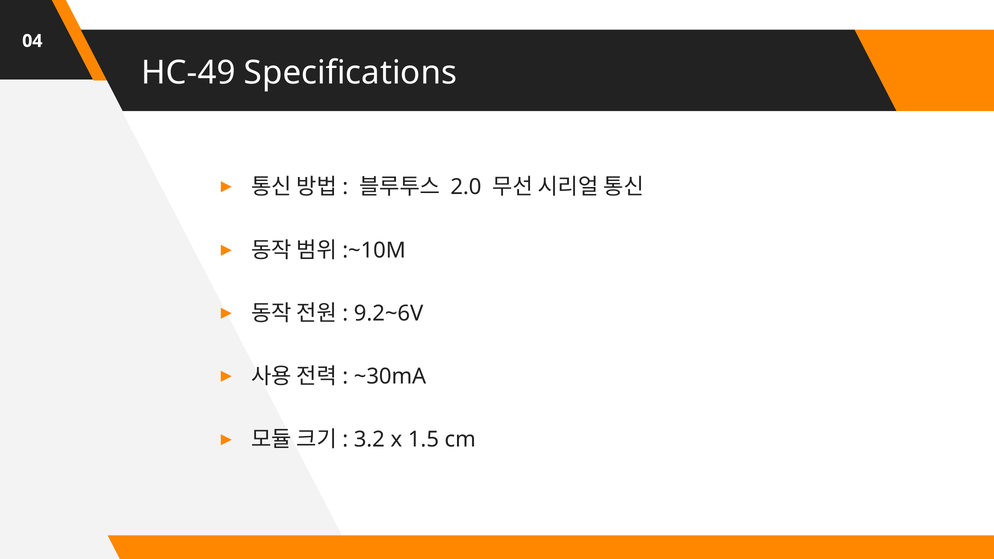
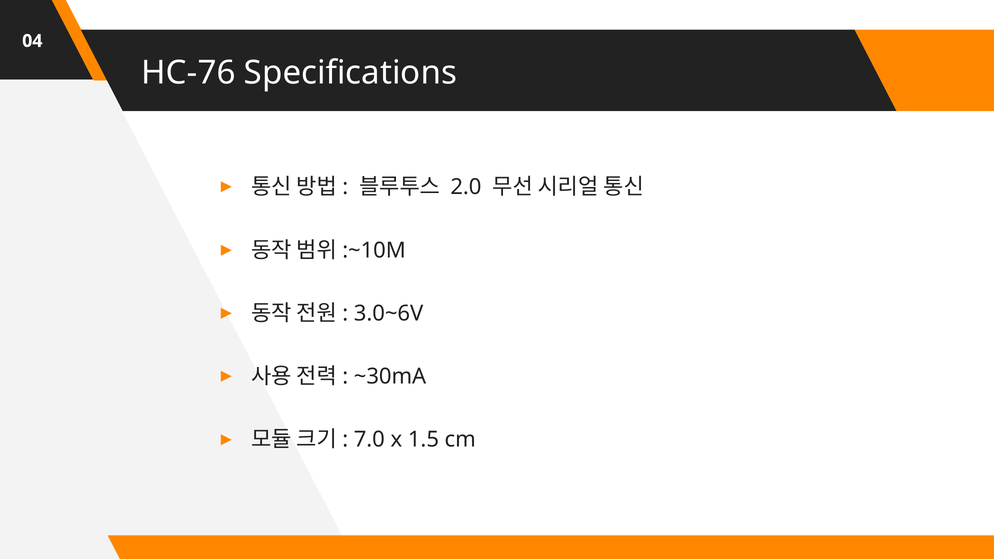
HC-49: HC-49 -> HC-76 (188, 73)
9.2~6V: 9.2~6V -> 3.0~6V (389, 313)
3.2: 3.2 -> 7.0 (369, 440)
